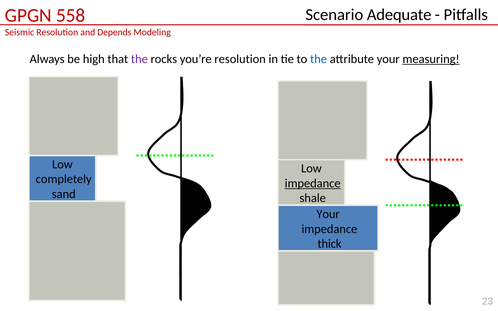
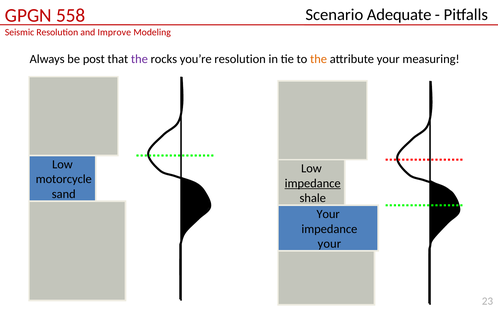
Depends: Depends -> Improve (114, 32)
high: high -> post (94, 59)
the colour: blue -> orange (319, 59)
measuring underline: present -> none (431, 59)
completely: completely -> motorcycle (64, 179)
thick: thick -> your (329, 244)
